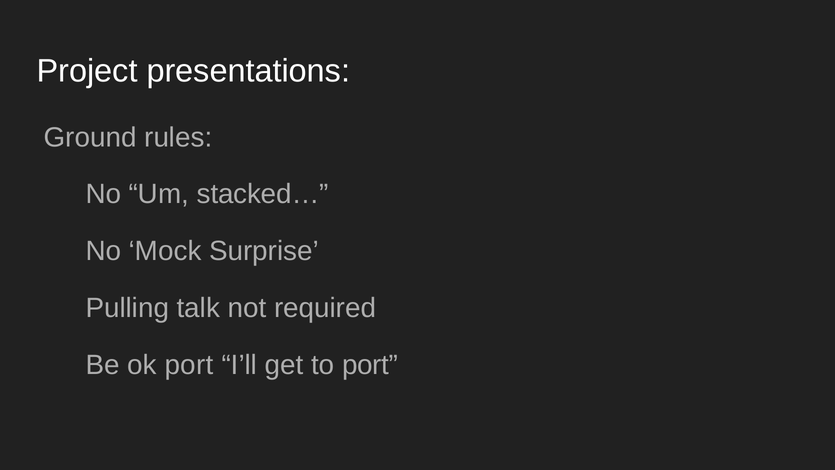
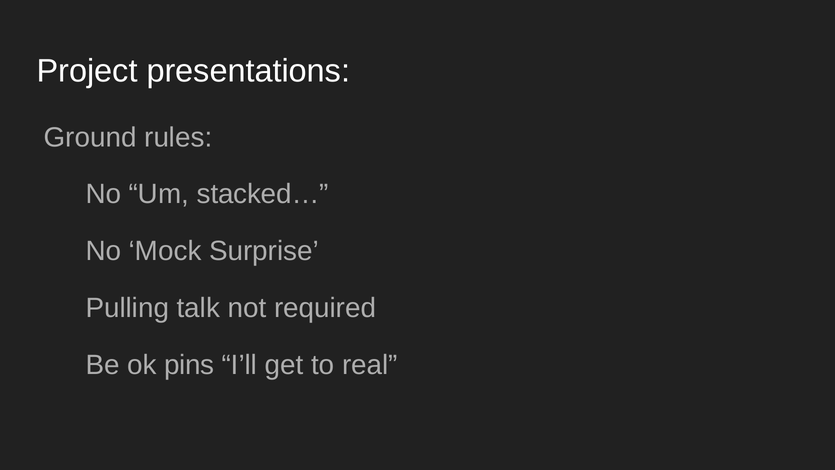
ok port: port -> pins (189, 365)
to port: port -> real (370, 365)
